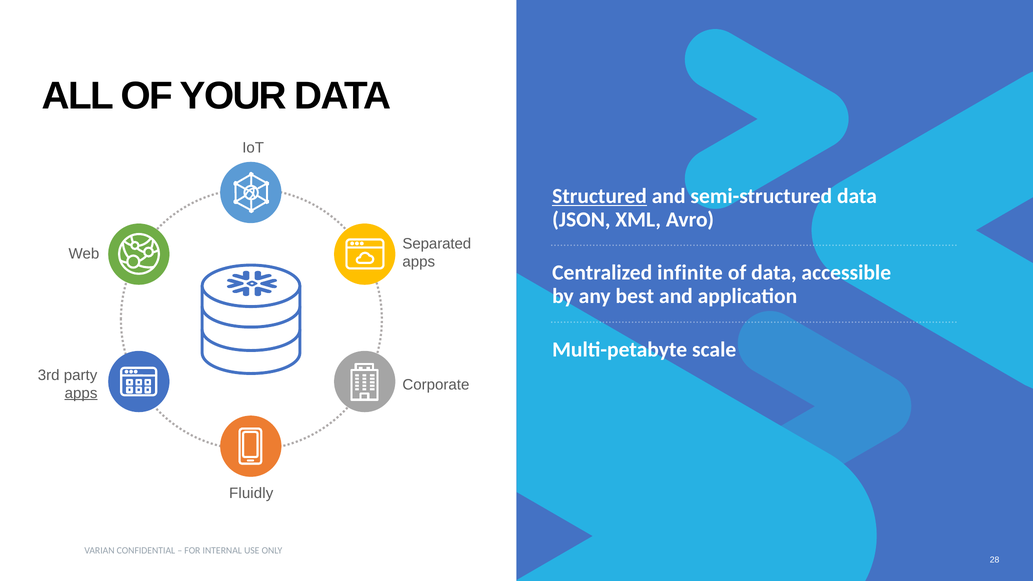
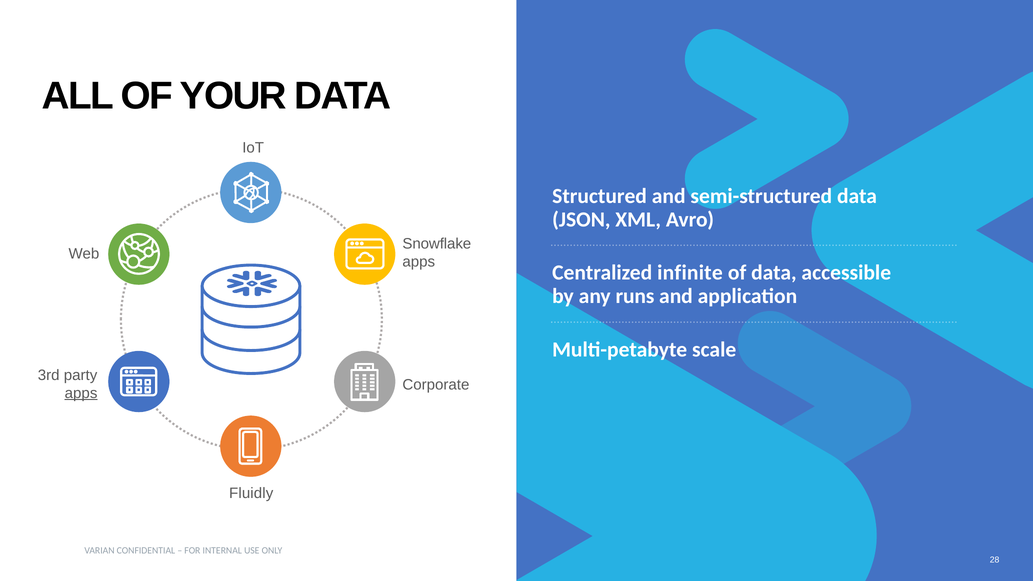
Structured underline: present -> none (600, 196)
Separated: Separated -> Snowflake (437, 244)
best: best -> runs (635, 296)
